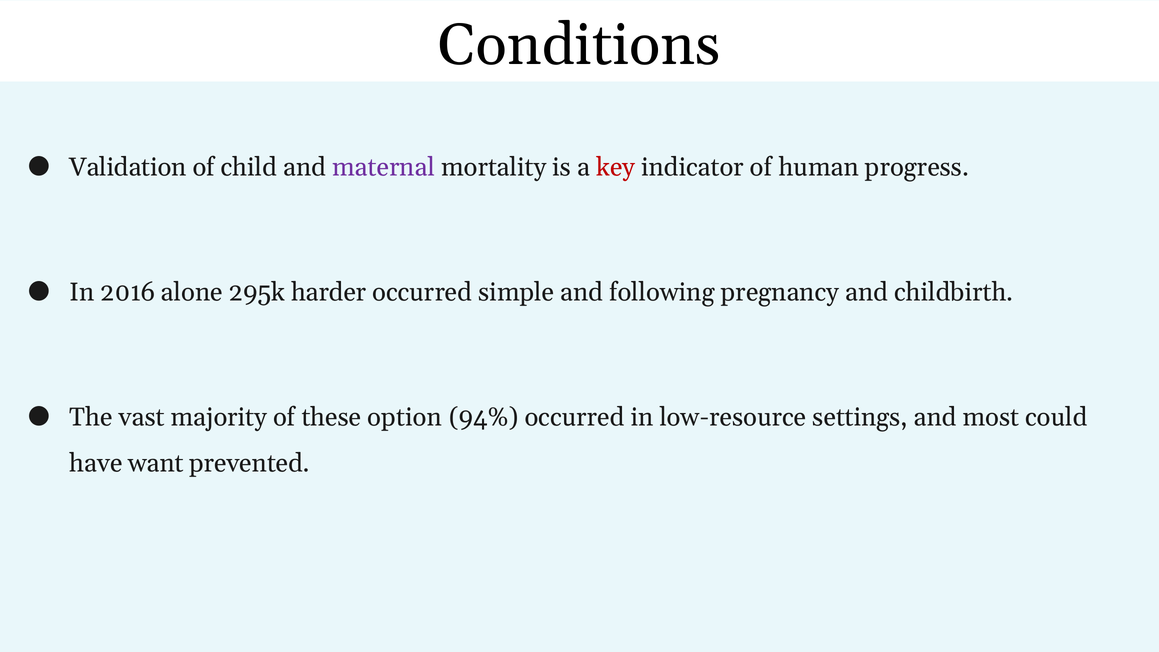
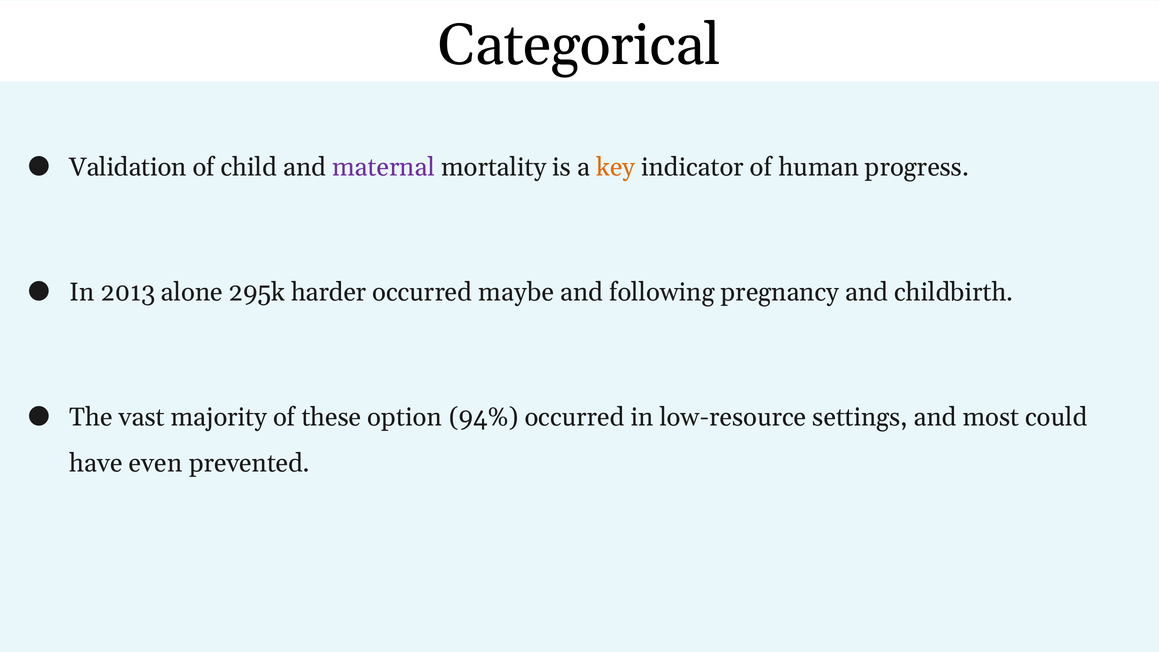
Conditions: Conditions -> Categorical (580, 45)
key colour: red -> orange (616, 167)
2016: 2016 -> 2013 (128, 292)
simple: simple -> maybe (516, 292)
want: want -> even (156, 463)
